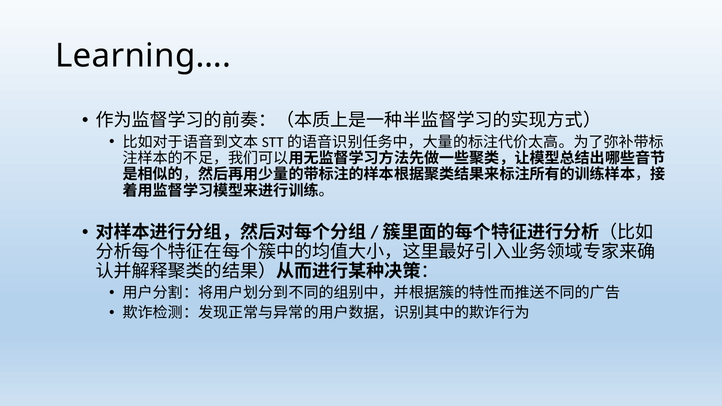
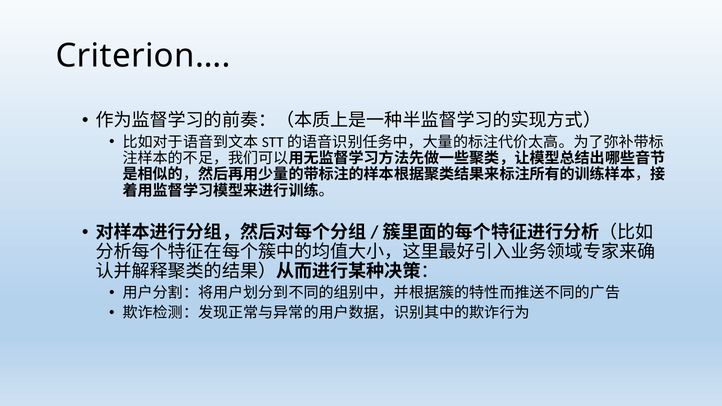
Learning…: Learning… -> Criterion… (143, 56)
